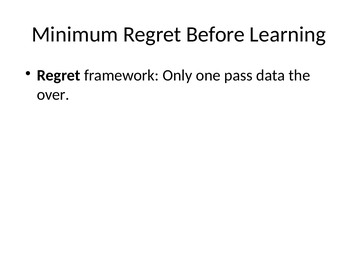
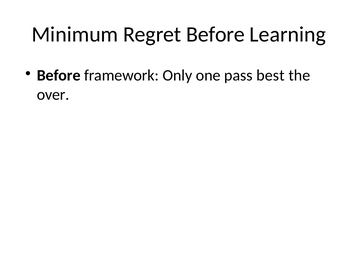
Regret: Regret -> Before (59, 75)
data: data -> best (271, 75)
